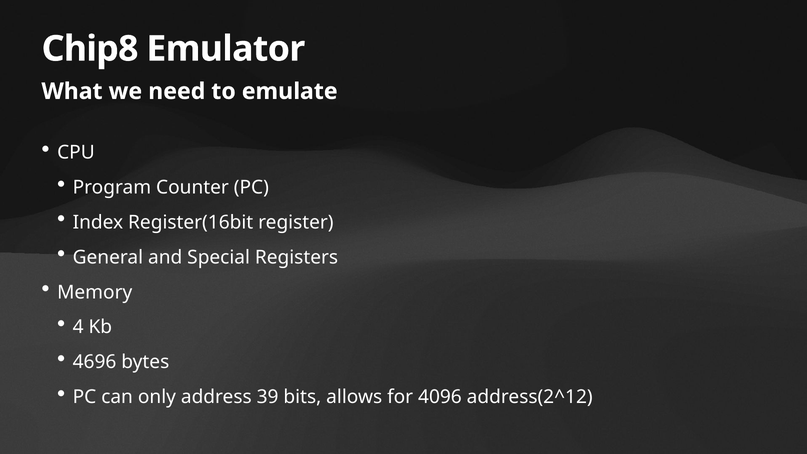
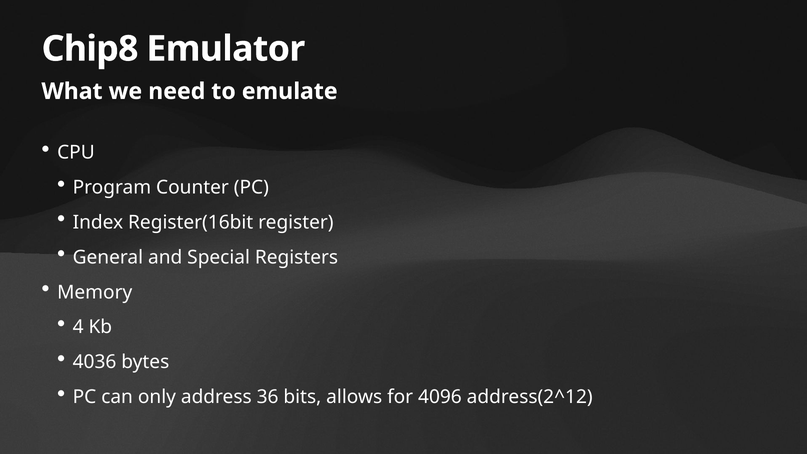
4696: 4696 -> 4036 (95, 362)
39: 39 -> 36 (268, 397)
